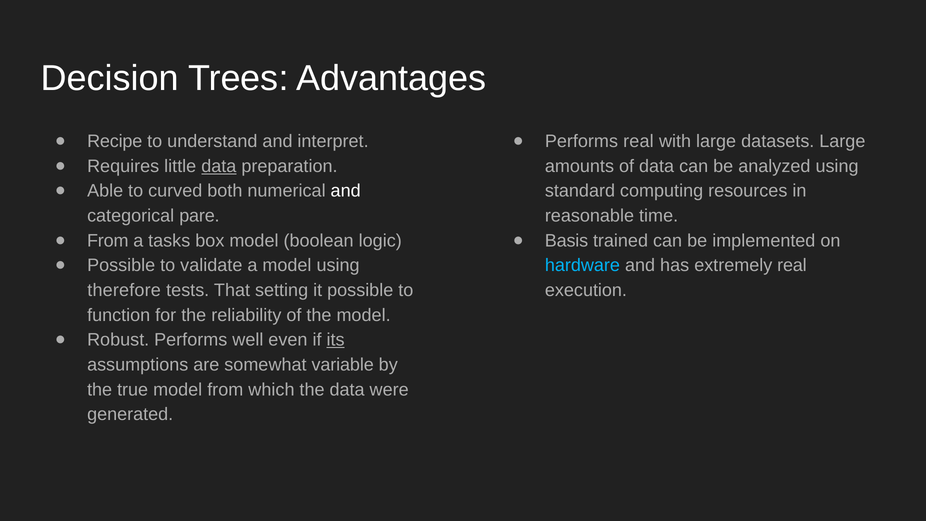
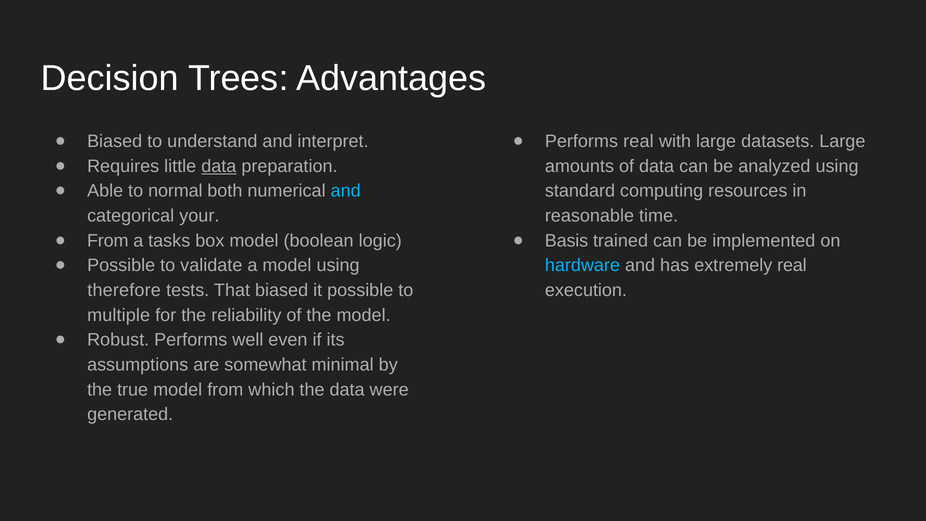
Recipe: Recipe -> Biased (115, 141)
curved: curved -> normal (175, 191)
and colour: white -> light blue (346, 191)
pare: pare -> your (199, 216)
That setting: setting -> biased (282, 290)
function: function -> multiple (119, 315)
its underline: present -> none (336, 340)
variable: variable -> minimal (343, 365)
